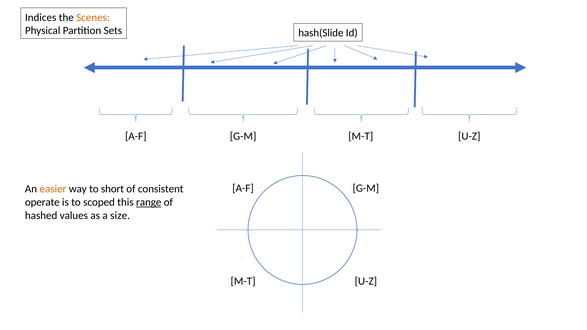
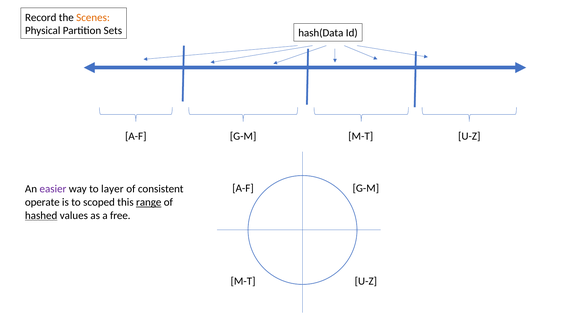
Indices: Indices -> Record (41, 17)
hash(Slide: hash(Slide -> hash(Data (321, 33)
easier colour: orange -> purple (53, 189)
short: short -> layer (112, 189)
hashed underline: none -> present (41, 216)
size: size -> free (120, 216)
